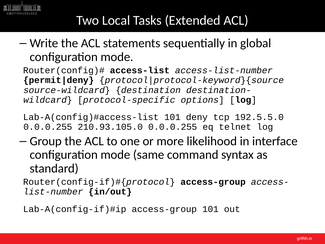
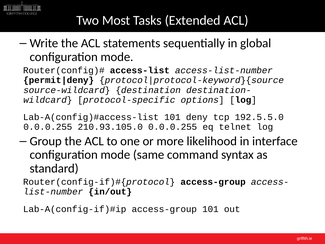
Local: Local -> Most (116, 20)
